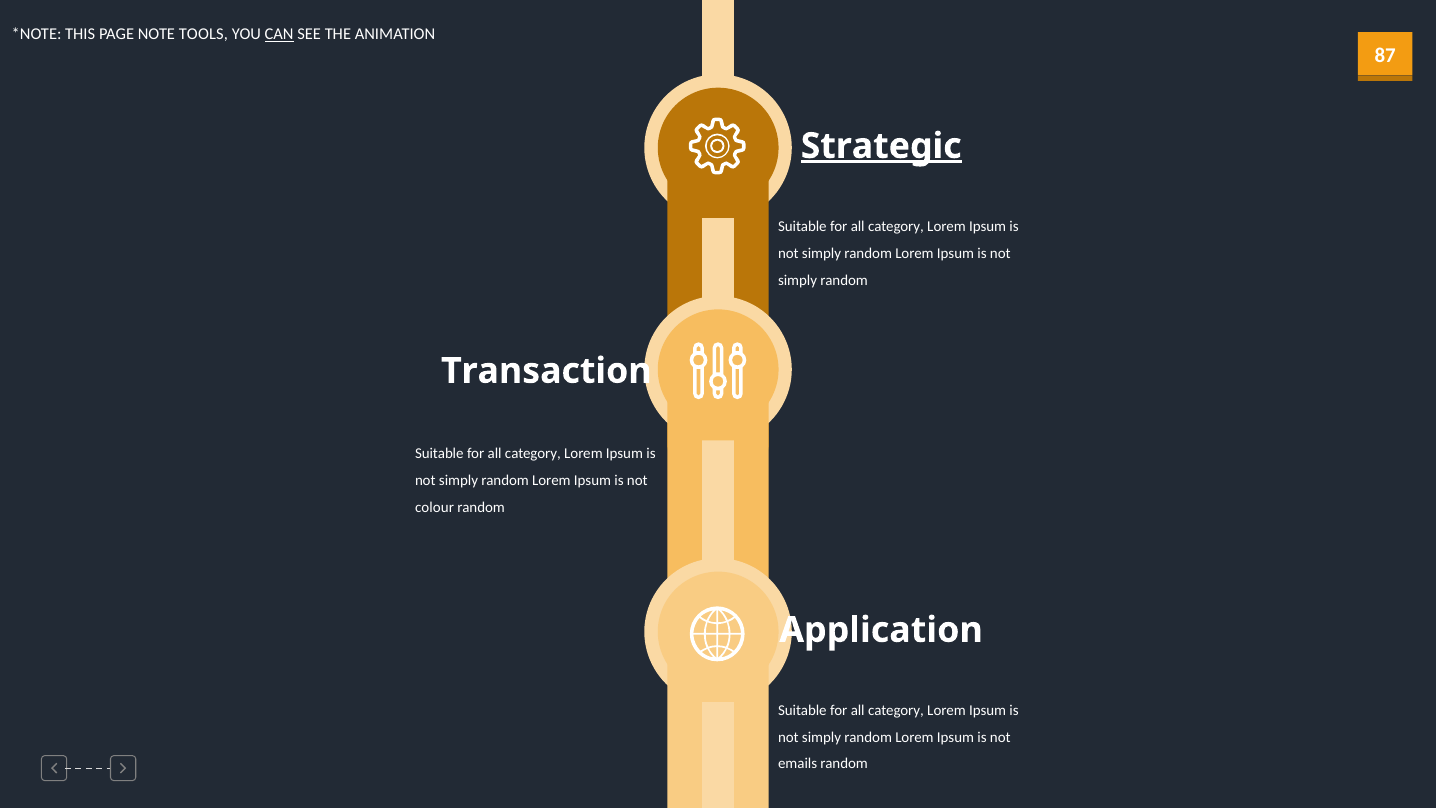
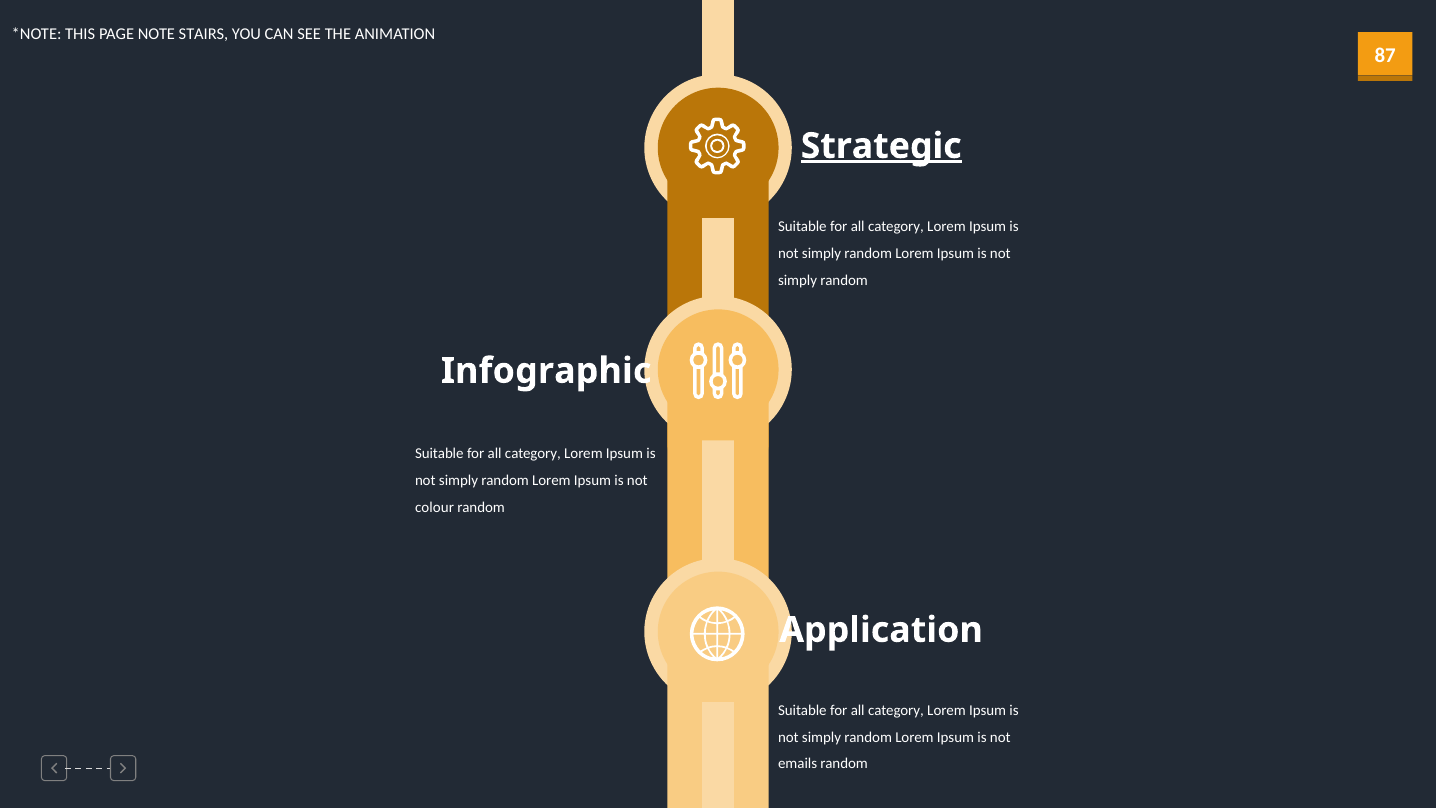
TOOLS: TOOLS -> STAIRS (204, 34)
CAN underline: present -> none (279, 34)
Transaction: Transaction -> Infographic (546, 371)
